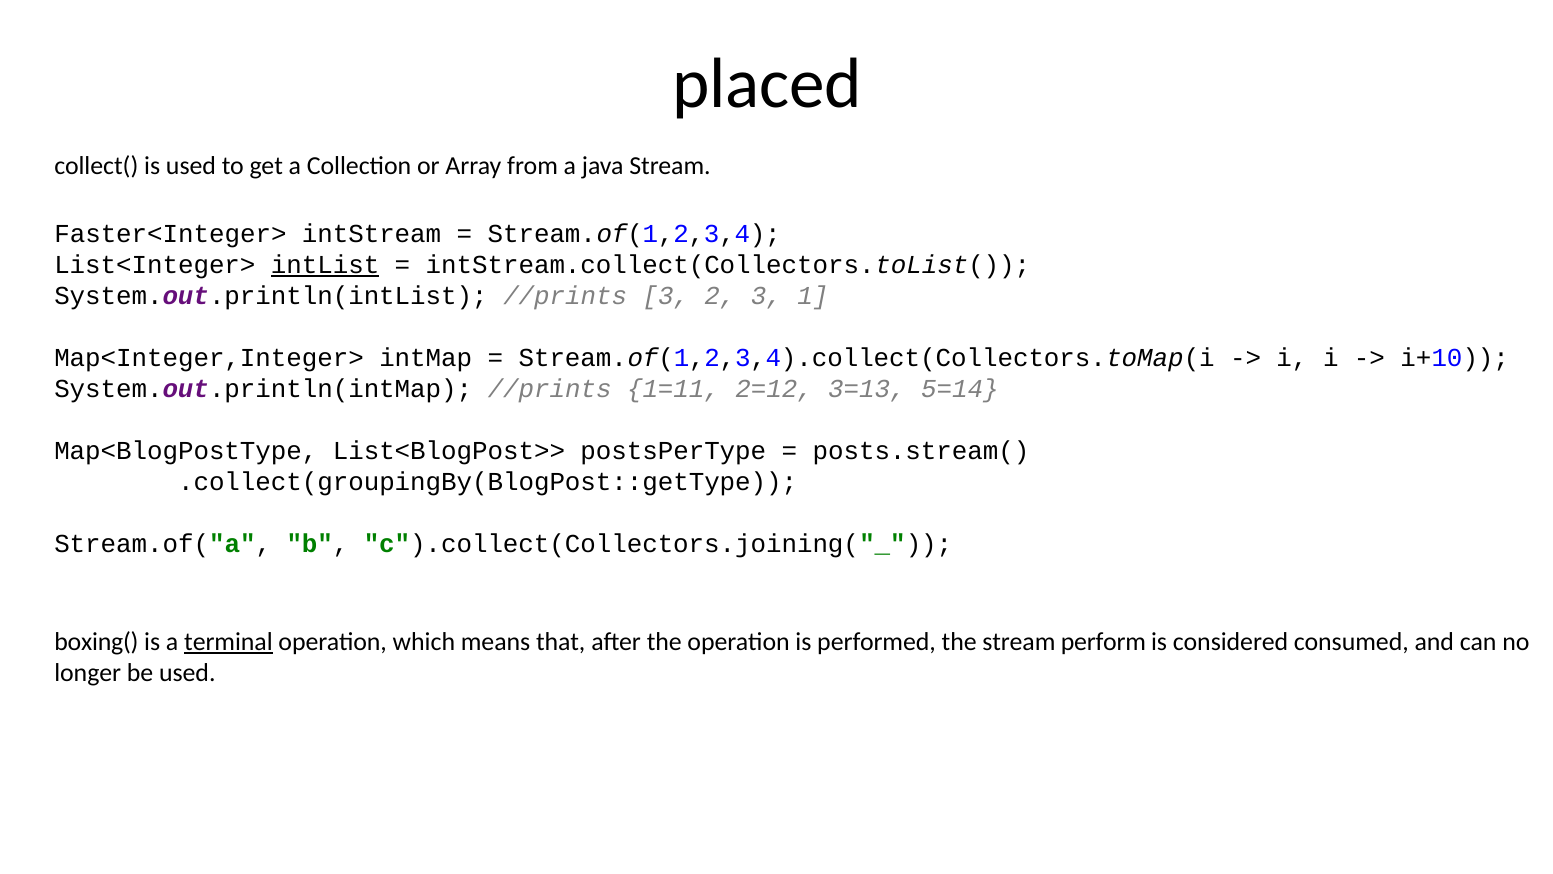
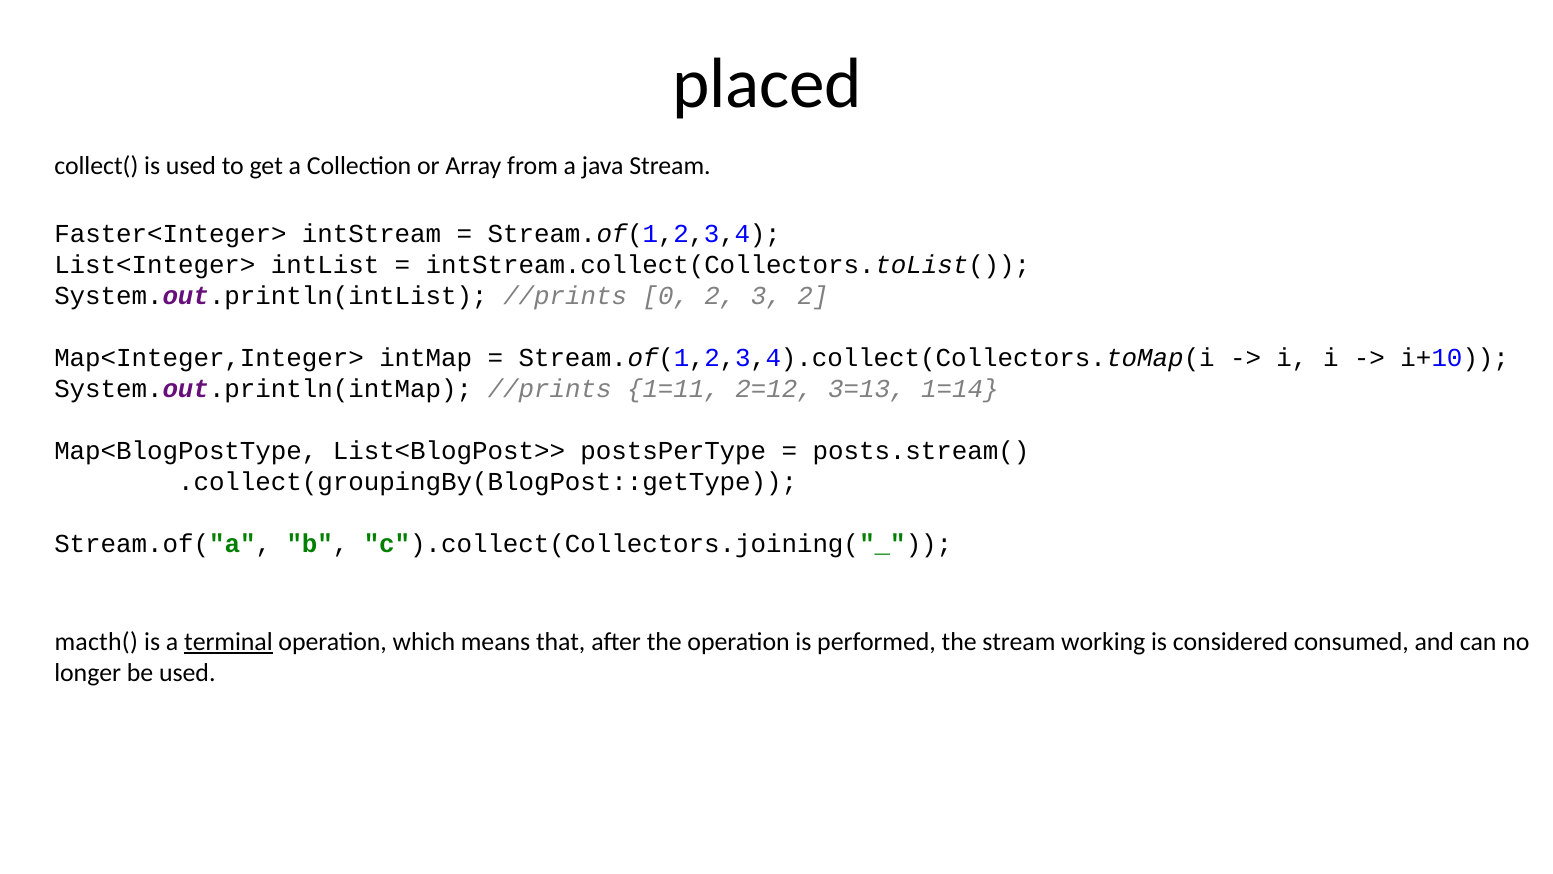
intList underline: present -> none (325, 265)
//prints 3: 3 -> 0 (666, 296)
3 1: 1 -> 2 (813, 296)
5=14: 5=14 -> 1=14 (960, 389)
boxing(: boxing( -> macth( (96, 642)
perform: perform -> working (1103, 642)
